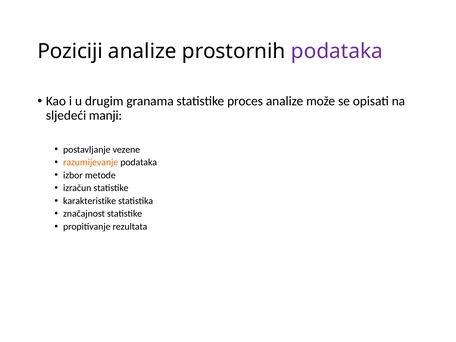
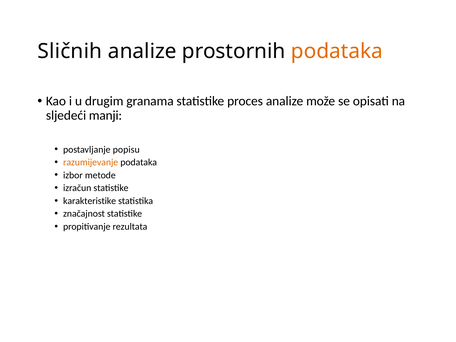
Poziciji: Poziciji -> Sličnih (70, 51)
podataka colour: purple -> orange (337, 51)
vezene: vezene -> popisu (126, 149)
